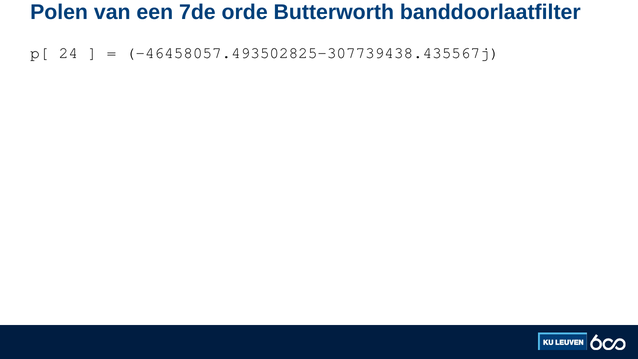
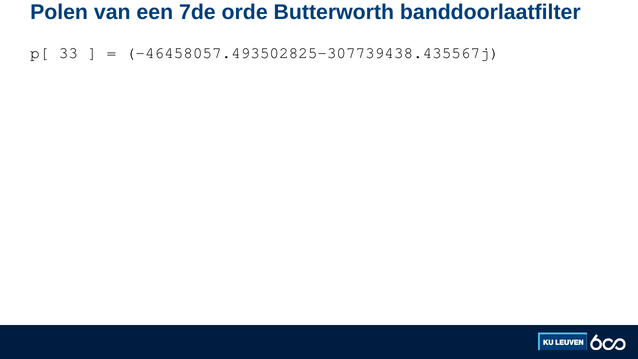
24: 24 -> 33 (68, 53)
